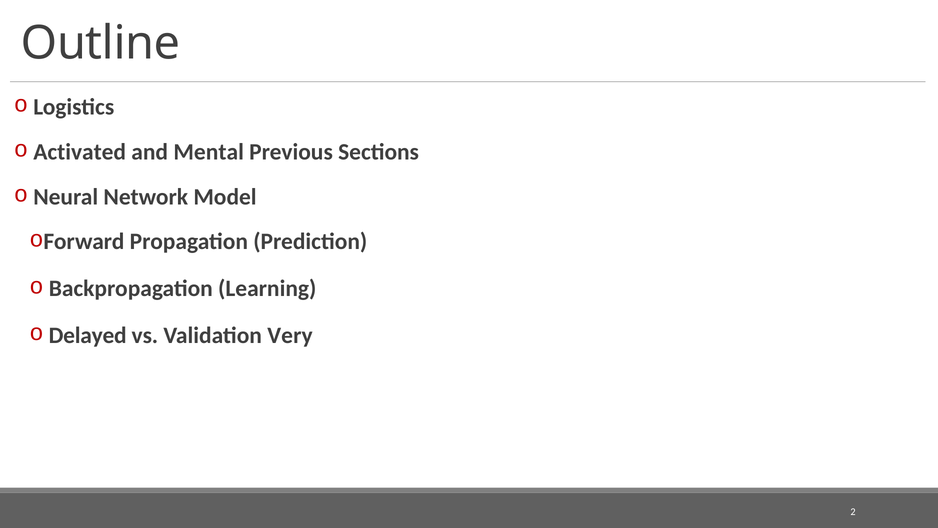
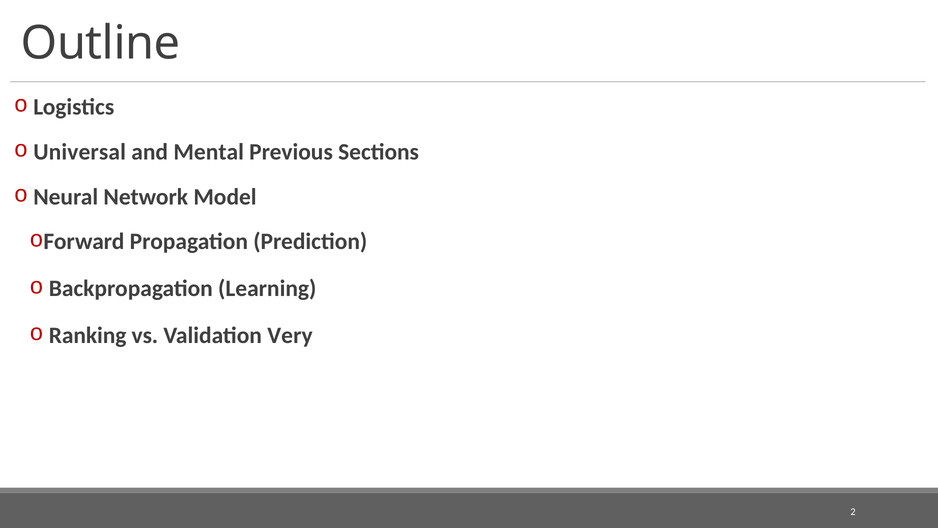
Activated: Activated -> Universal (80, 152)
Delayed: Delayed -> Ranking (88, 335)
